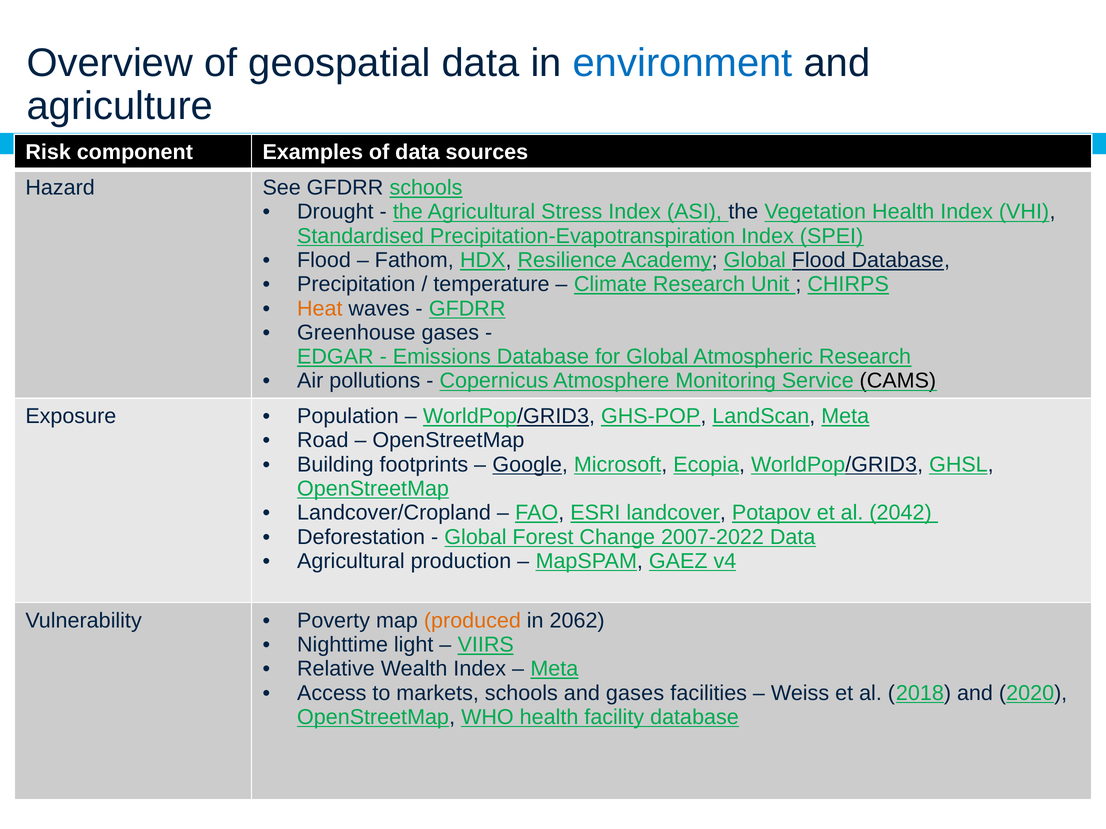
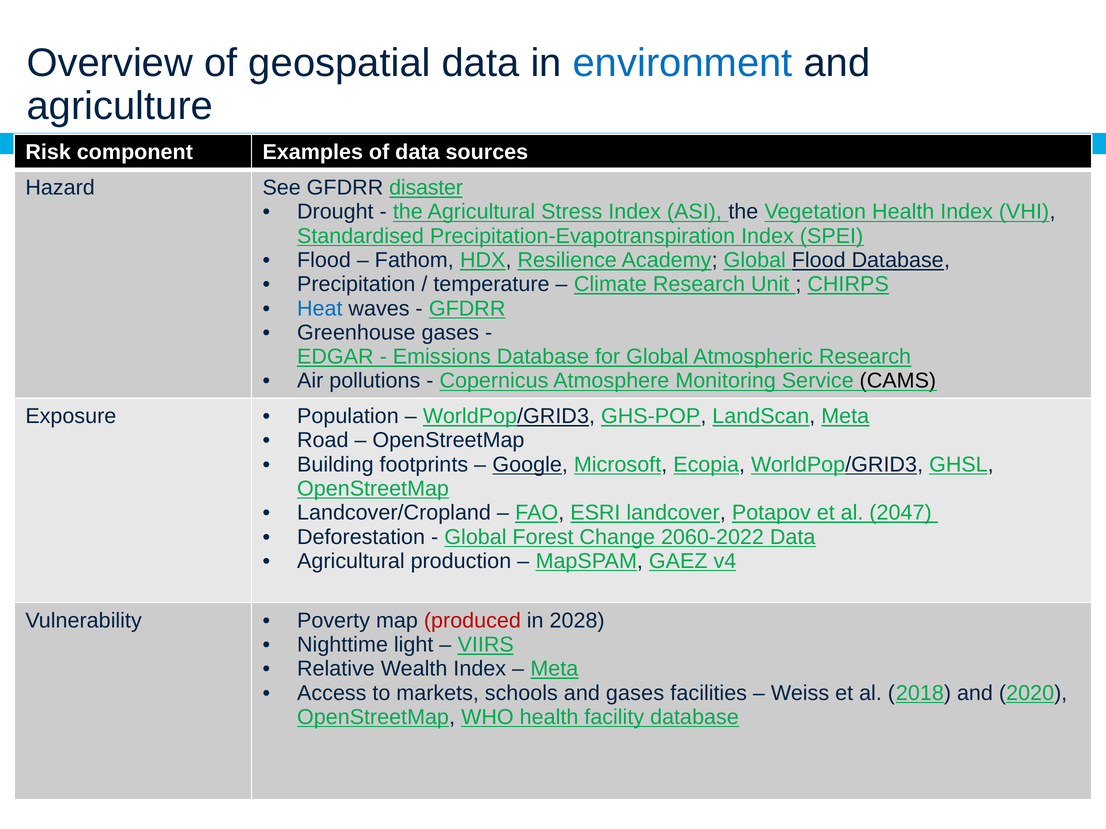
GFDRR schools: schools -> disaster (426, 188)
Heat colour: orange -> blue (320, 309)
2042: 2042 -> 2047 (901, 513)
2007-2022: 2007-2022 -> 2060-2022 (712, 537)
produced colour: orange -> red (472, 621)
2062: 2062 -> 2028 (577, 621)
